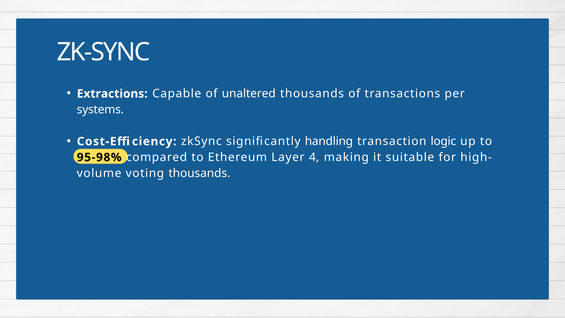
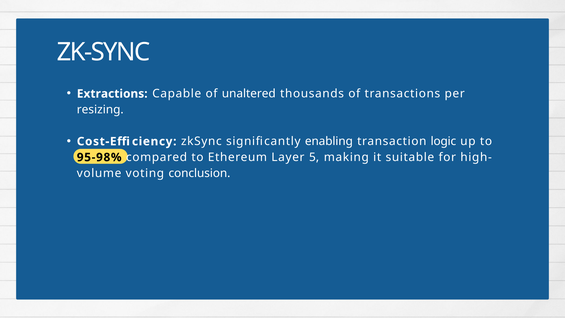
systems: systems -> resizing (100, 110)
handling: handling -> enabling (329, 141)
4: 4 -> 5 (314, 157)
voting thousands: thousands -> conclusion (199, 173)
